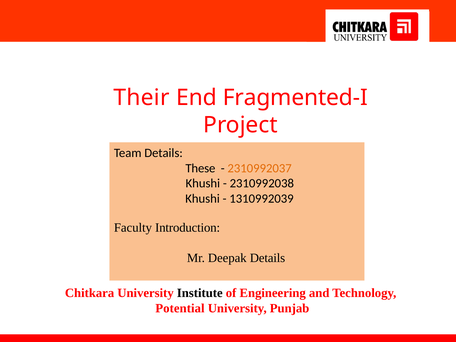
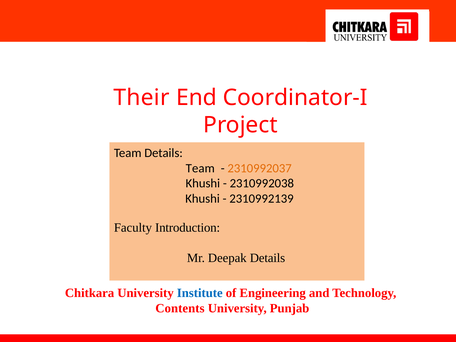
Fragmented-I: Fragmented-I -> Coordinator-I (295, 98)
These: These -> Team (200, 168)
1310992039: 1310992039 -> 2310992139 (262, 199)
Institute colour: black -> blue (200, 293)
Potential: Potential -> Contents (180, 308)
